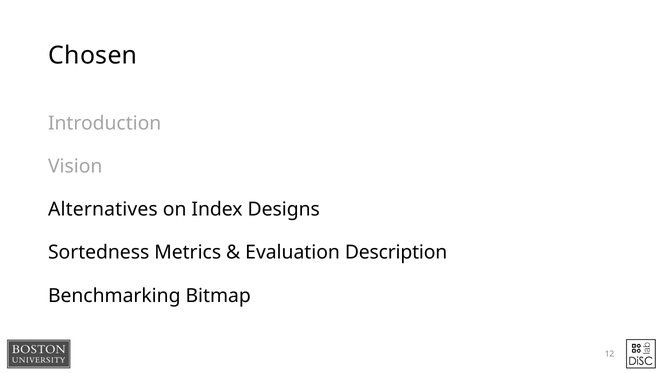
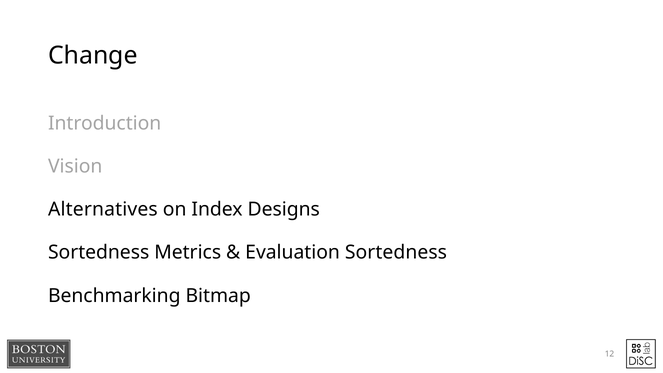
Chosen: Chosen -> Change (93, 56)
Evaluation Description: Description -> Sortedness (396, 252)
